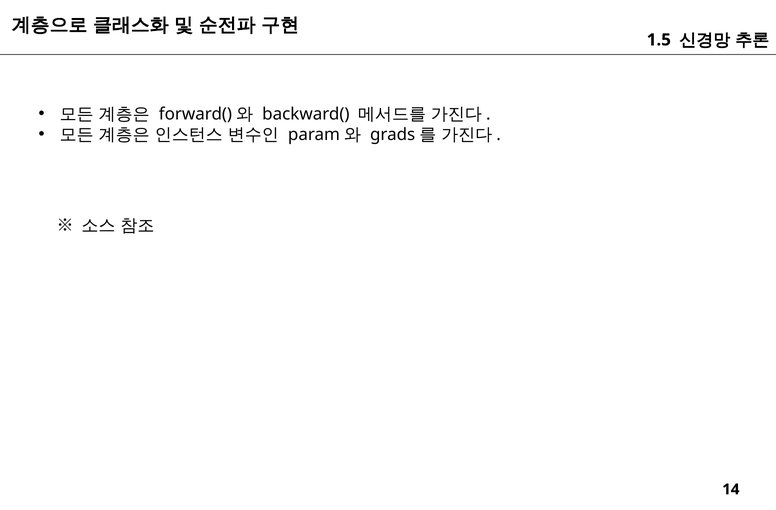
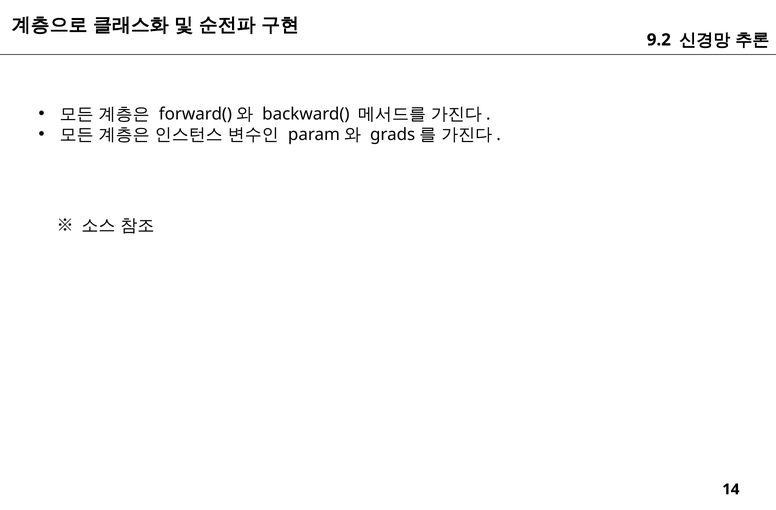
1.5: 1.5 -> 9.2 (659, 40)
